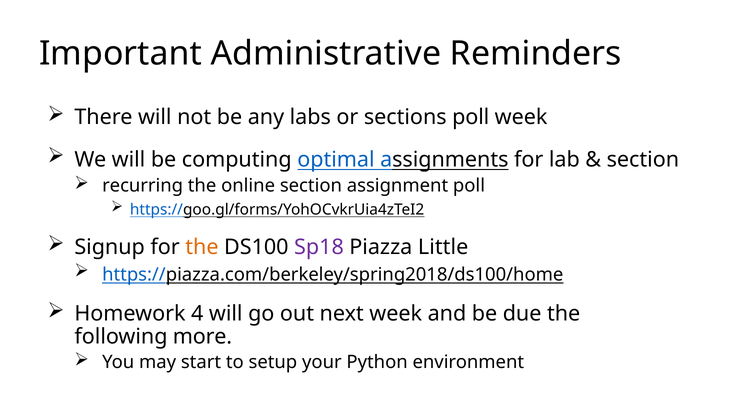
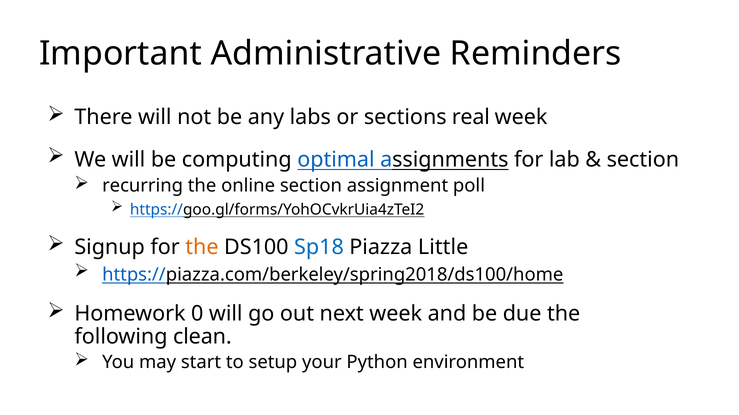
sections poll: poll -> real (471, 117)
Sp18 colour: purple -> blue (319, 247)
4: 4 -> 0 (197, 314)
more: more -> clean (202, 337)
